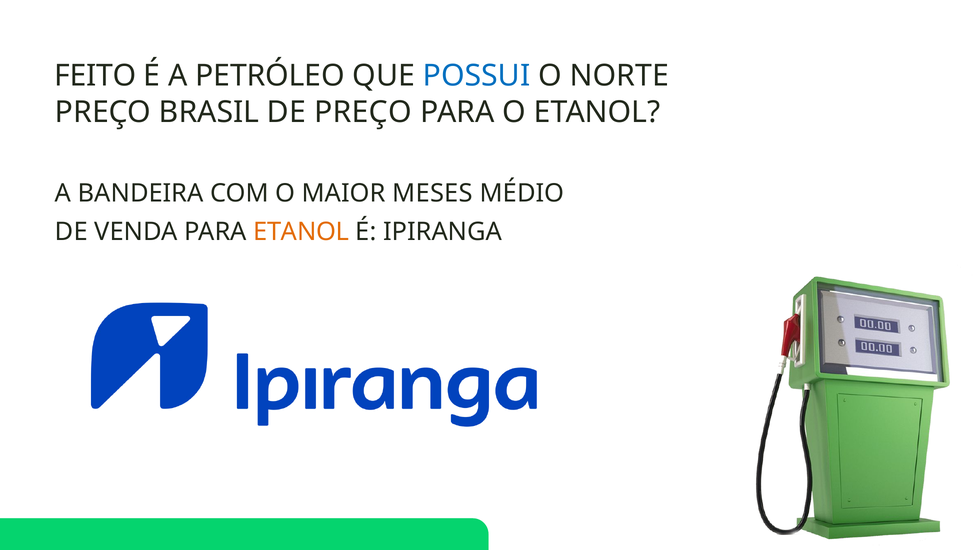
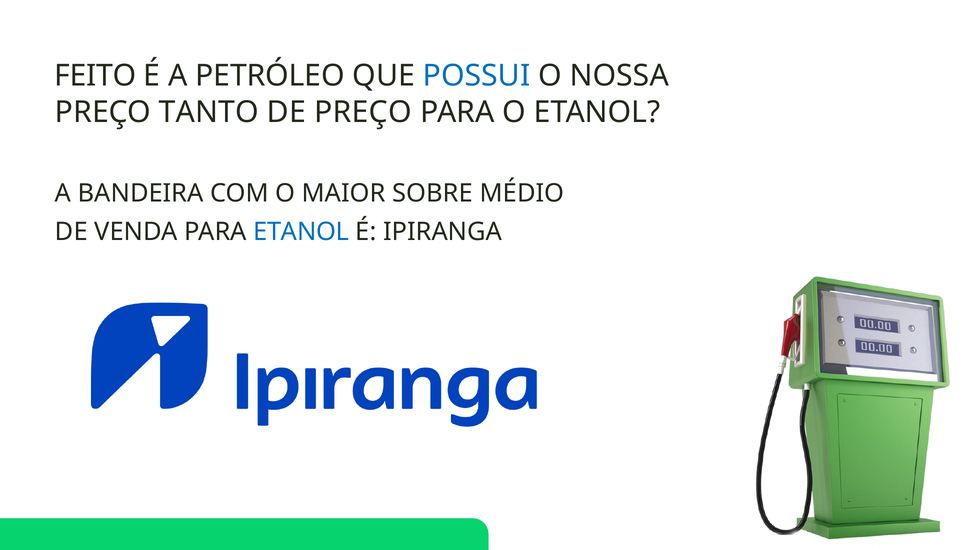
NORTE: NORTE -> NOSSA (619, 76)
BRASIL: BRASIL -> TANTO (209, 112)
MESES: MESES -> SOBRE (433, 193)
ETANOL colour: orange -> blue (301, 232)
